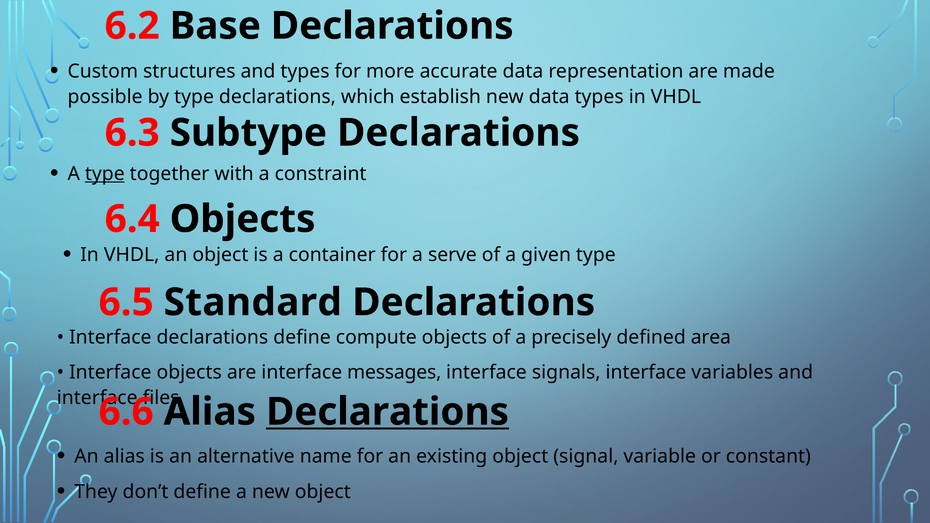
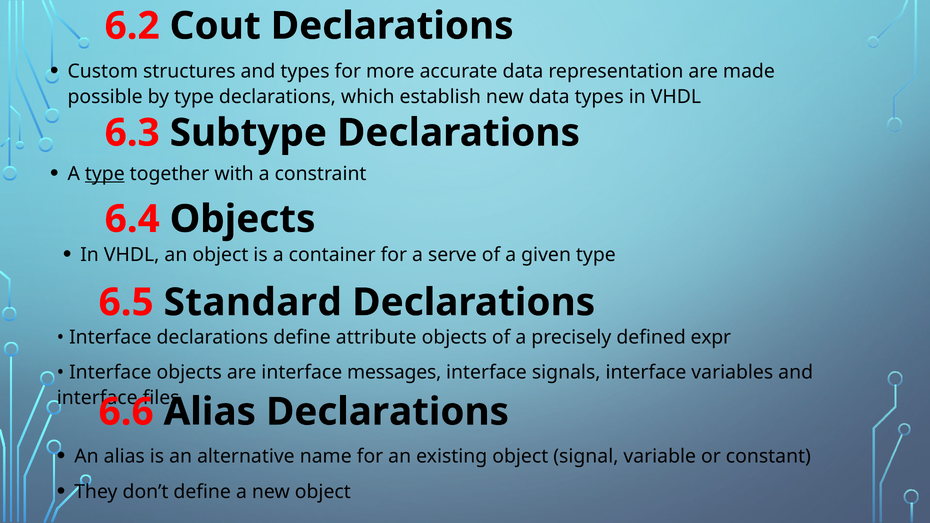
Base: Base -> Cout (215, 26)
compute: compute -> attribute (376, 337)
area: area -> expr (711, 337)
Declarations underline: present -> none (388, 412)
